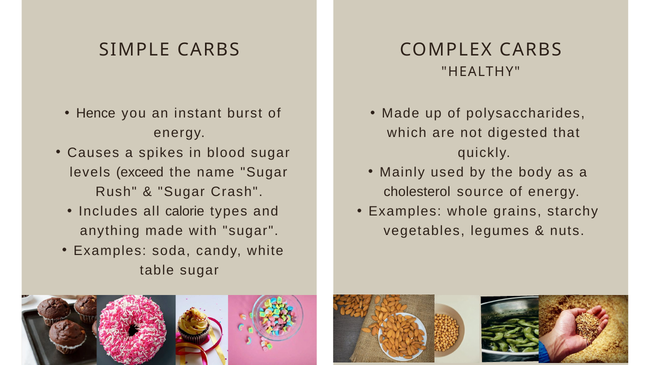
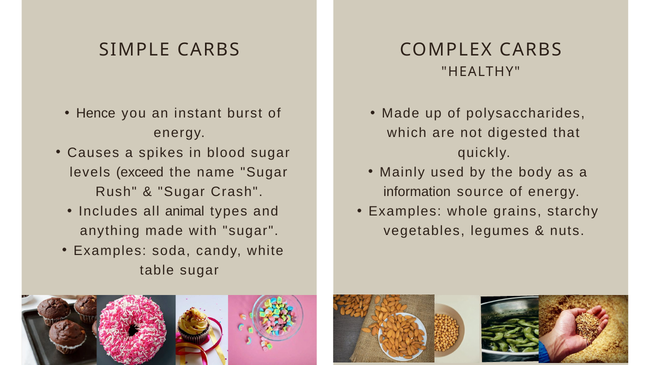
cholesterol: cholesterol -> information (417, 192)
calorie: calorie -> animal (185, 211)
